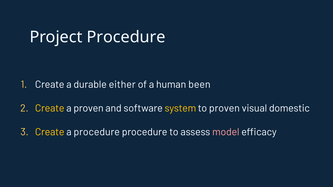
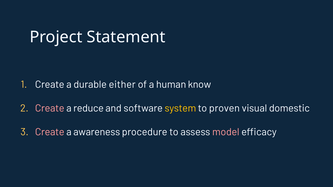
Project Procedure: Procedure -> Statement (126, 37)
been: been -> know (200, 85)
Create colour: yellow -> pink (50, 108)
a proven: proven -> reduce (89, 108)
Create colour: yellow -> pink (50, 132)
a procedure: procedure -> awareness (97, 132)
